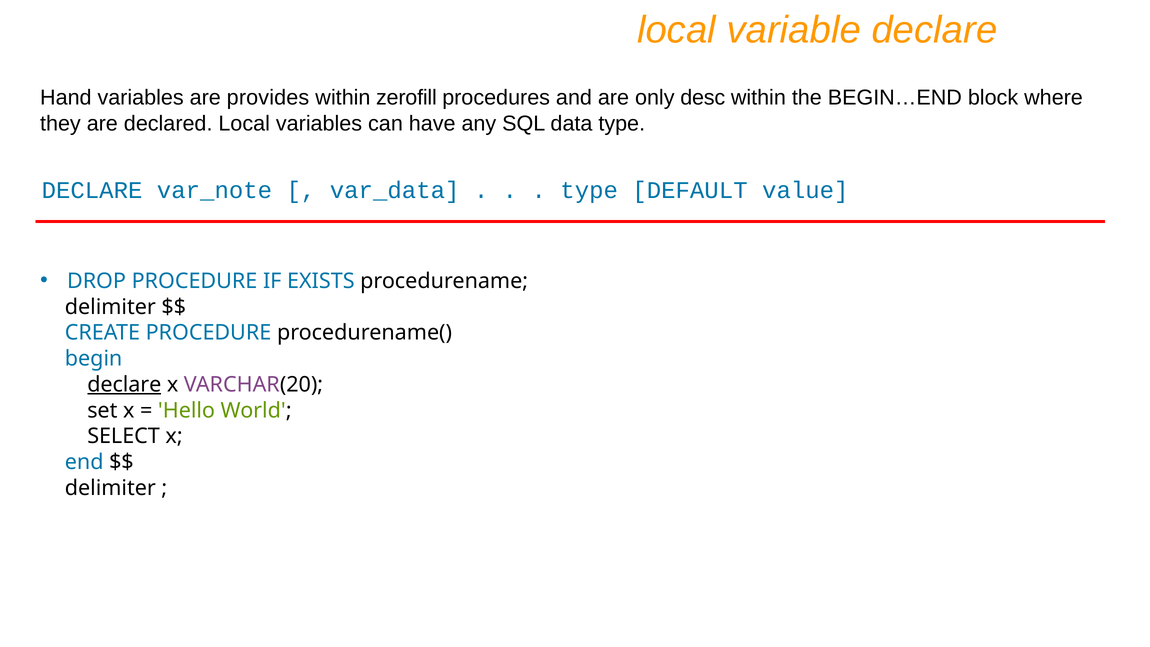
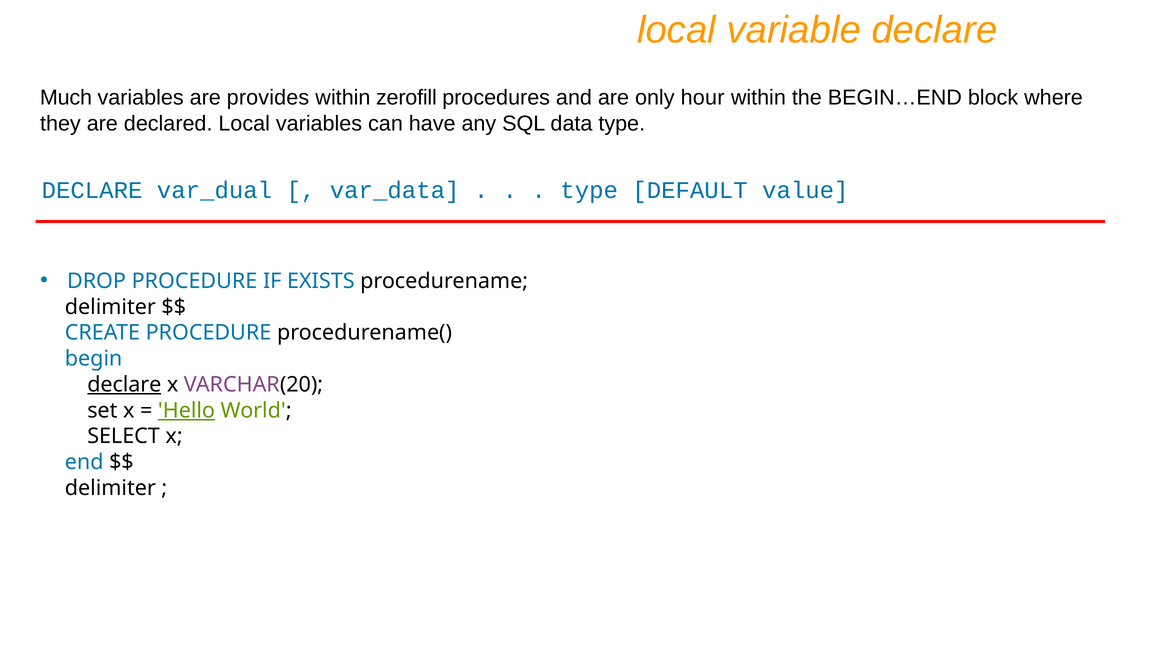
Hand: Hand -> Much (66, 98)
desc: desc -> hour (703, 98)
var_note: var_note -> var_dual (214, 190)
Hello underline: none -> present (186, 410)
